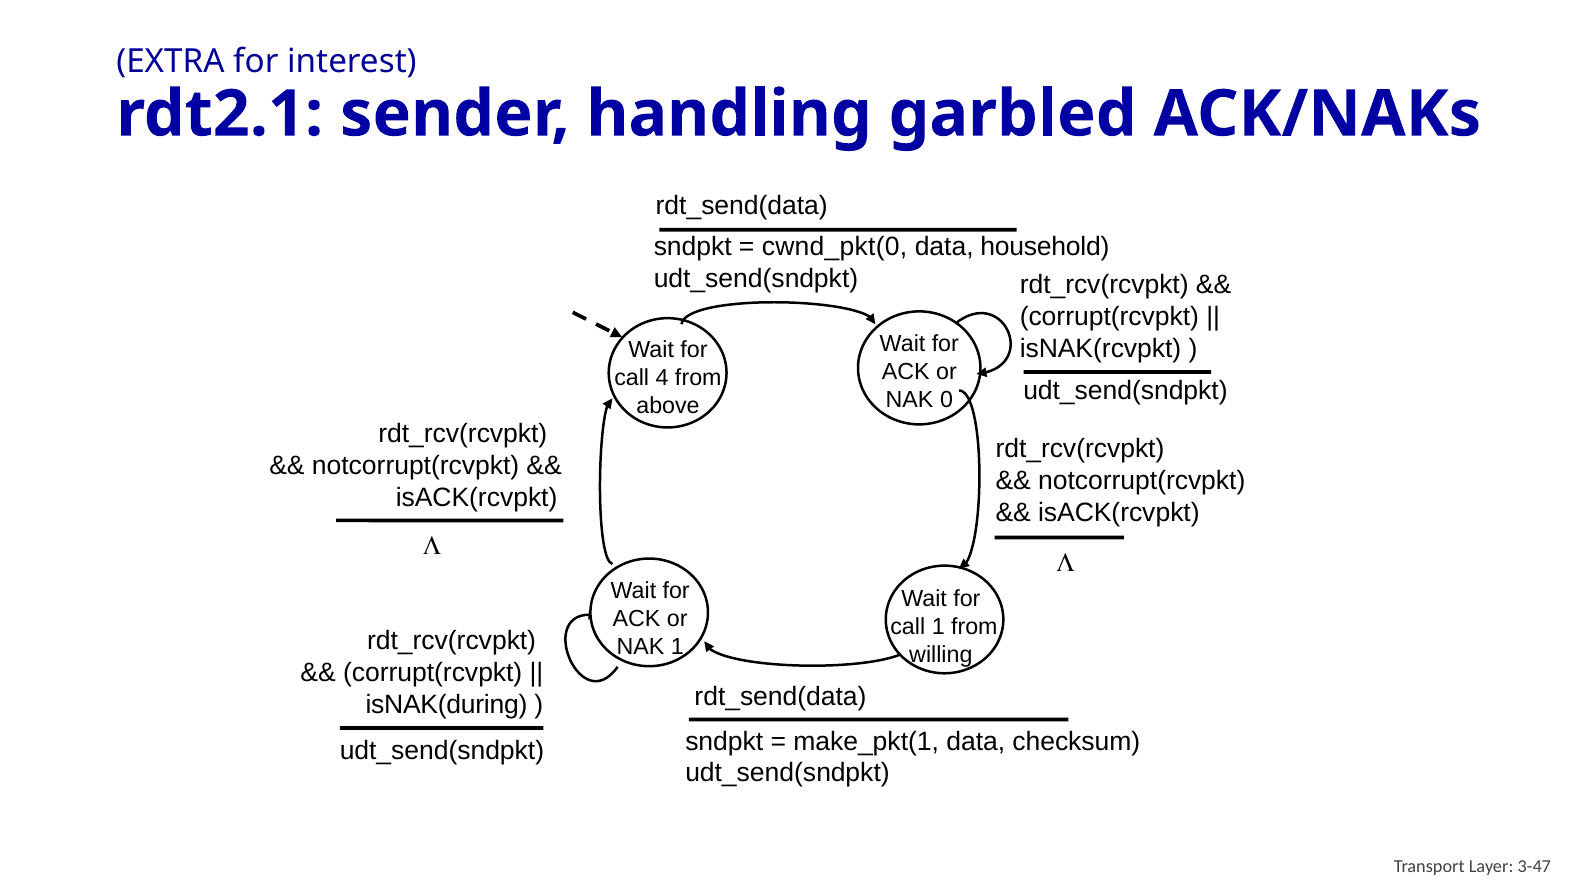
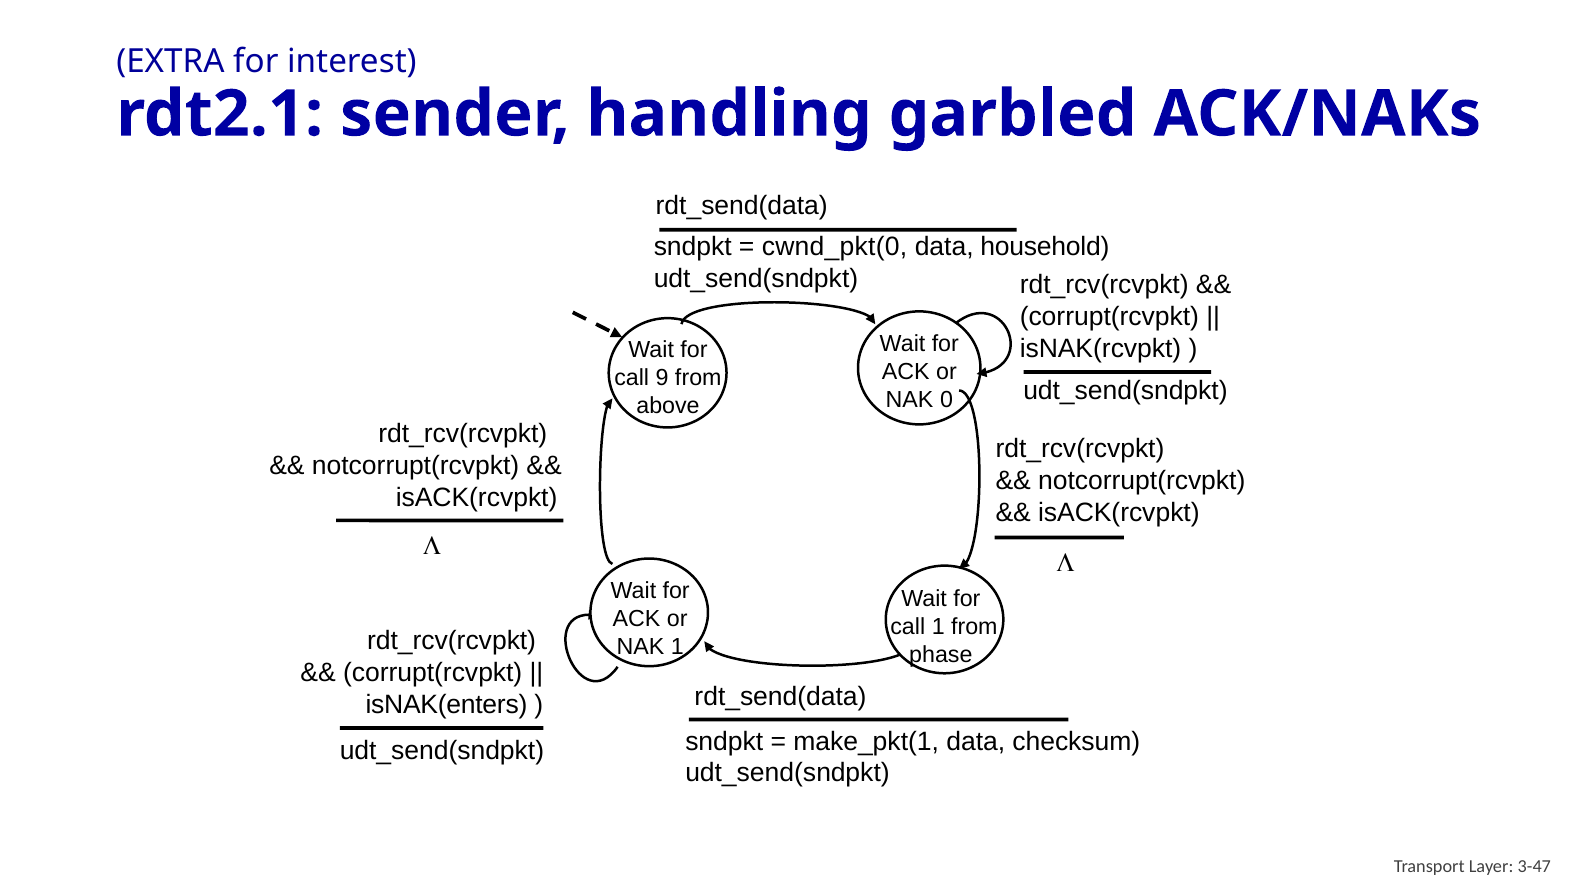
4: 4 -> 9 (662, 377)
willing: willing -> phase (941, 655)
isNAK(during: isNAK(during -> isNAK(enters (446, 705)
